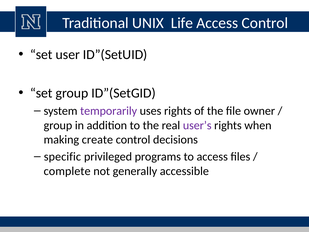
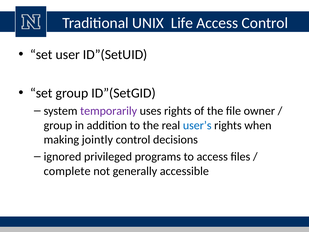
user’s colour: purple -> blue (197, 125)
create: create -> jointly (97, 140)
specific: specific -> ignored (62, 156)
